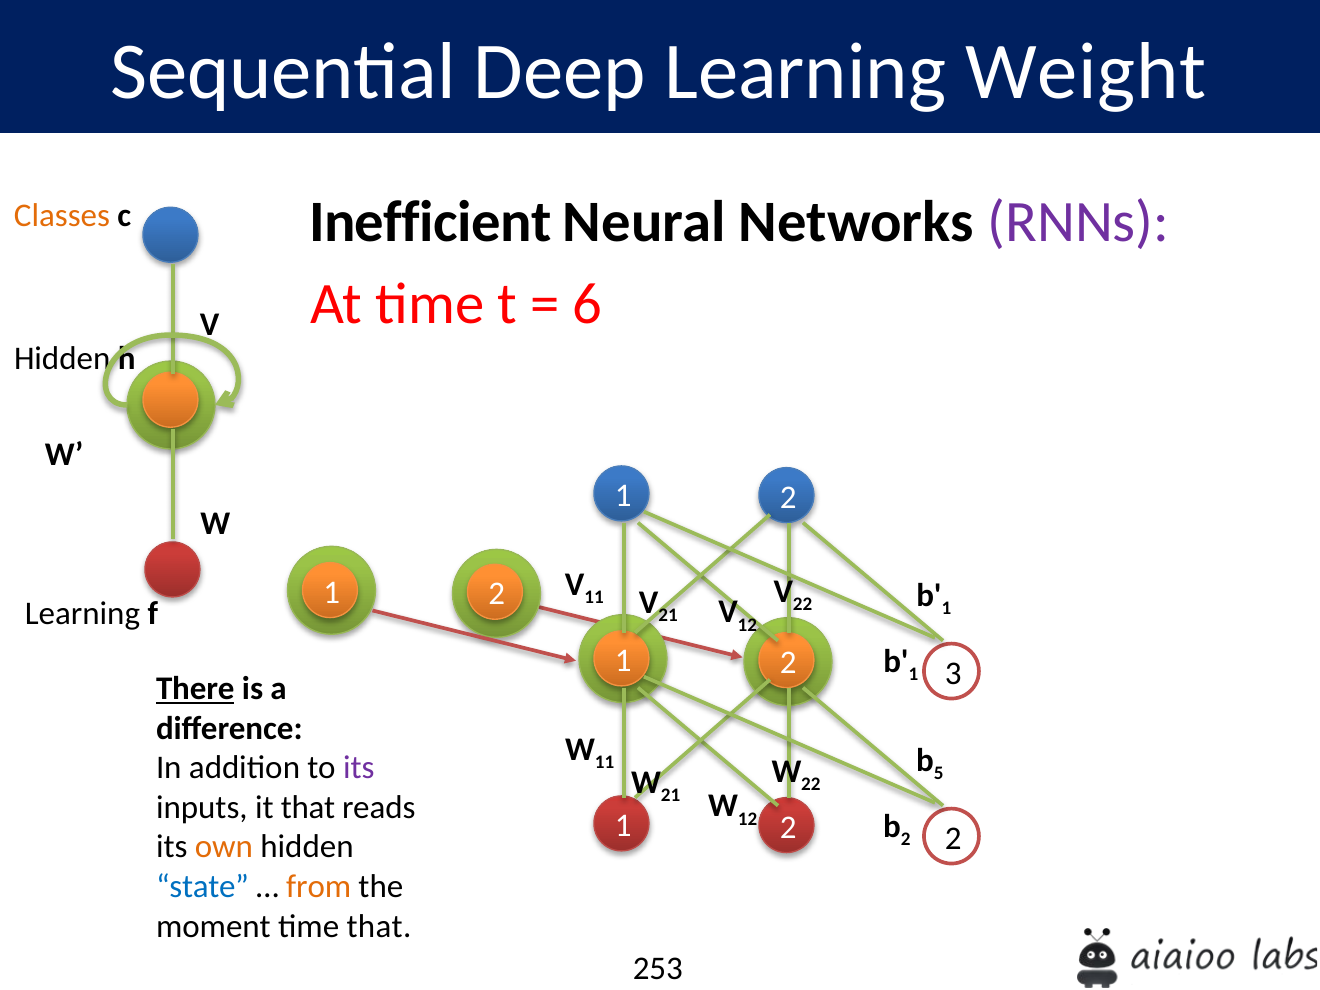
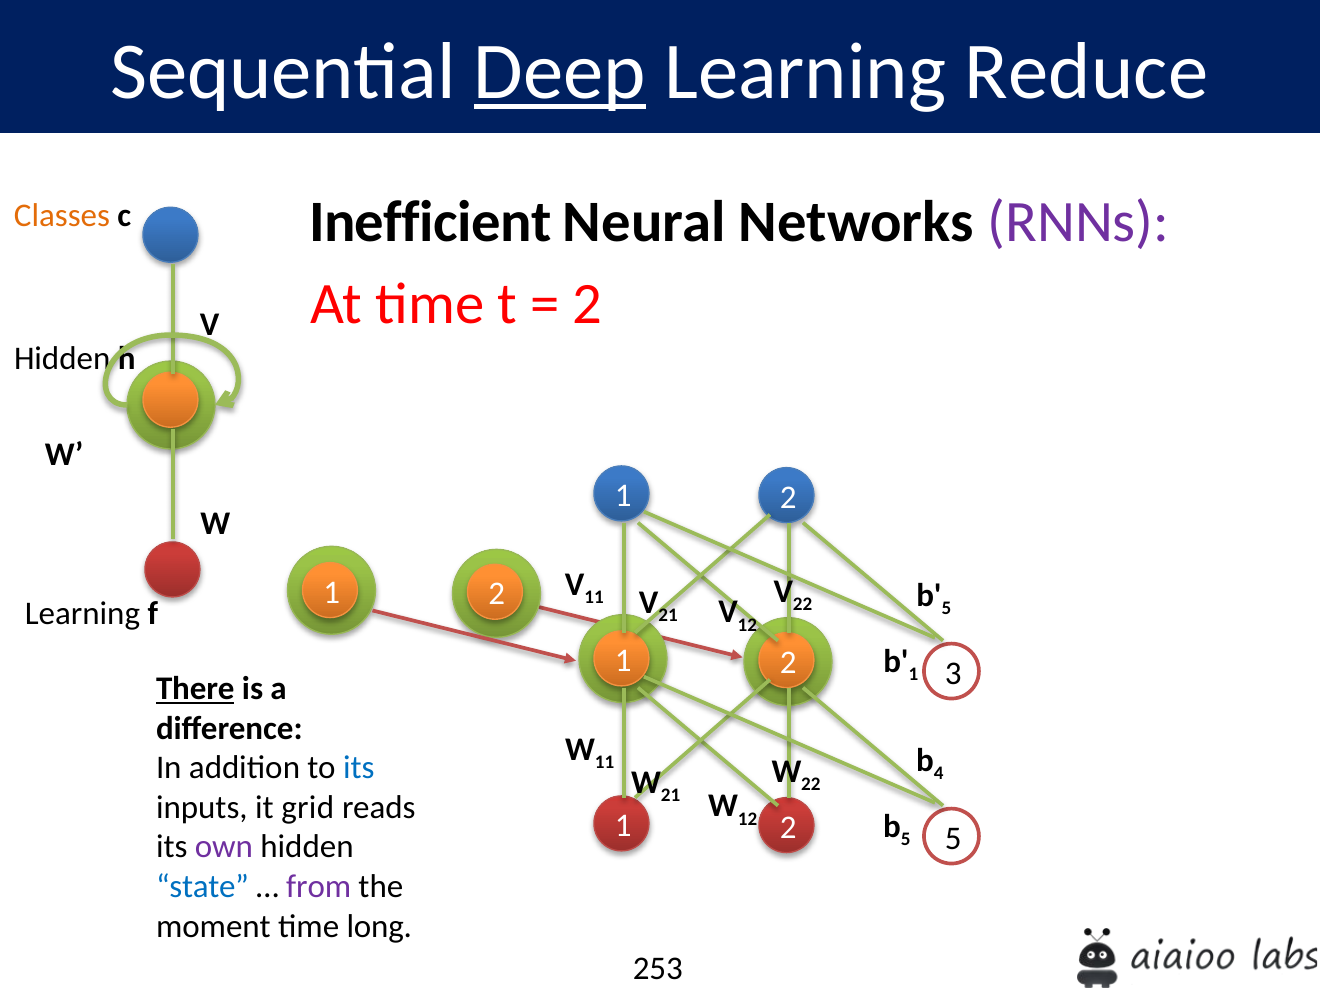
Deep underline: none -> present (560, 72)
Weight: Weight -> Reduce (1086, 72)
6: 6 -> 2 (588, 304)
1: 1 -> 5 (946, 608)
5: 5 -> 4 (939, 773)
its colour: purple -> blue (359, 768)
it that: that -> grid (308, 807)
2: 2 -> 5 (906, 839)
2: 2 -> 5 (953, 838)
own colour: orange -> purple (224, 847)
from colour: orange -> purple (319, 887)
time that: that -> long (379, 926)
